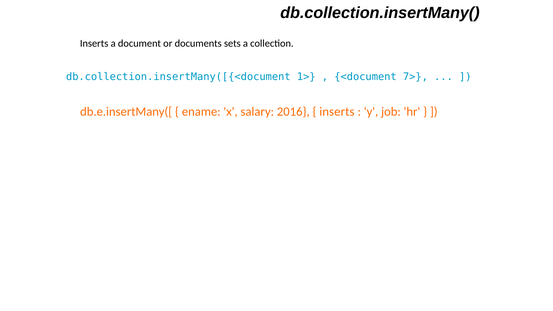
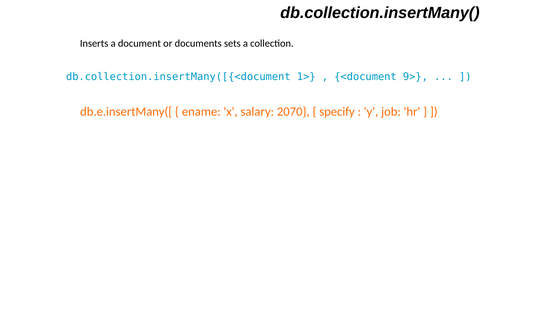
7>: 7> -> 9> (415, 77)
2016: 2016 -> 2070 (293, 112)
inserts: inserts -> specify (337, 112)
